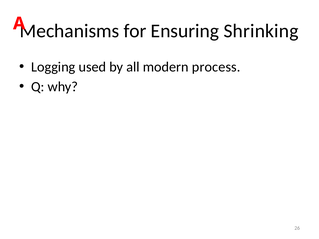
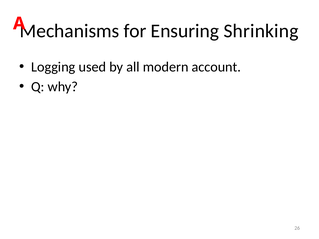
process: process -> account (216, 67)
